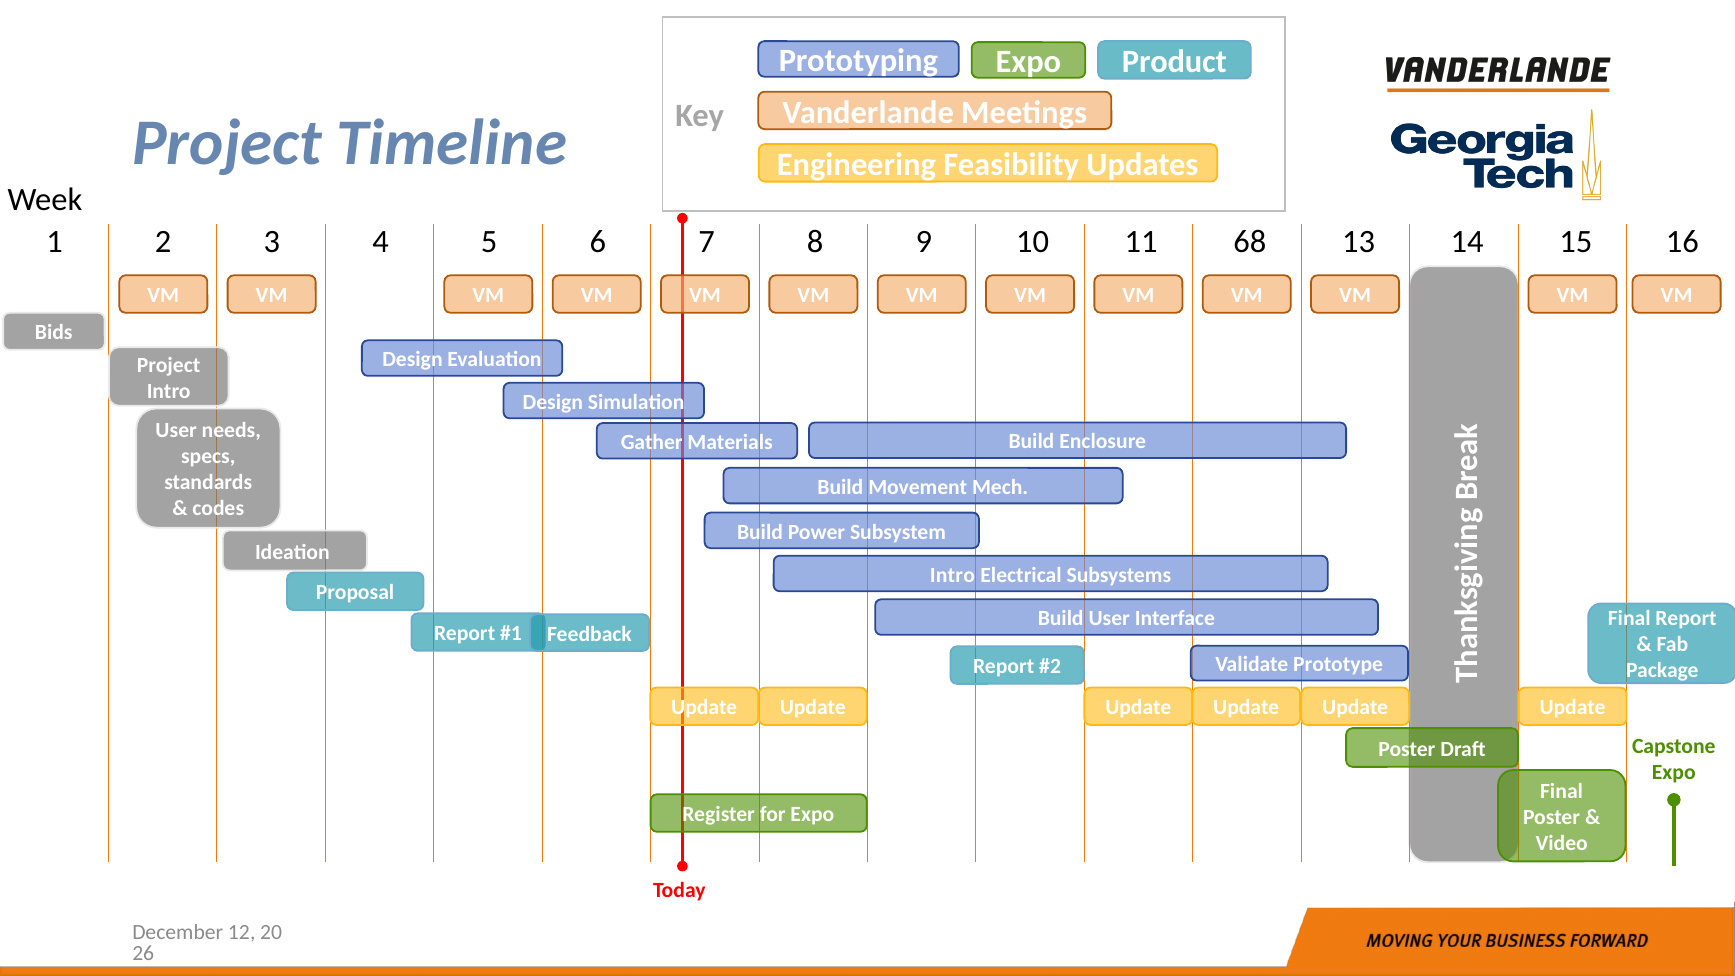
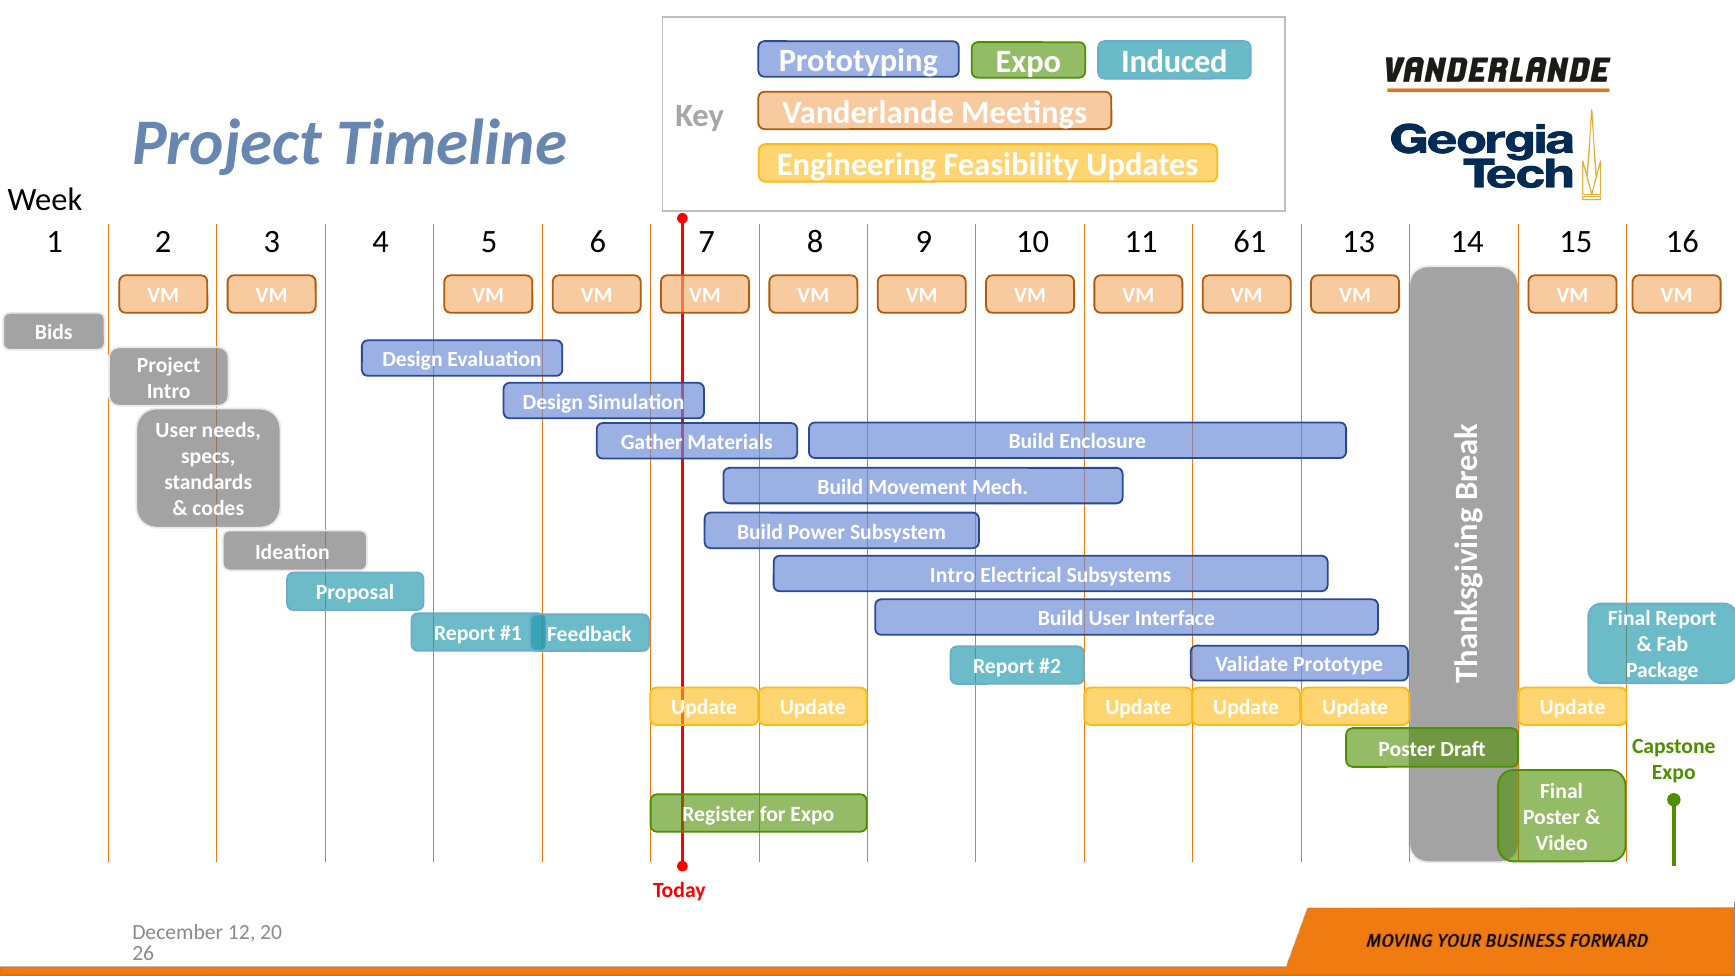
Product: Product -> Induced (1174, 62)
68: 68 -> 61 (1250, 242)
